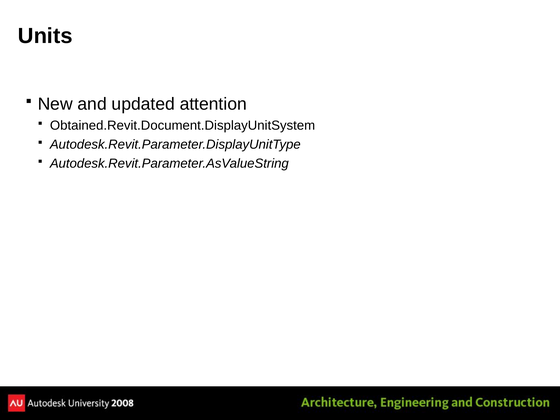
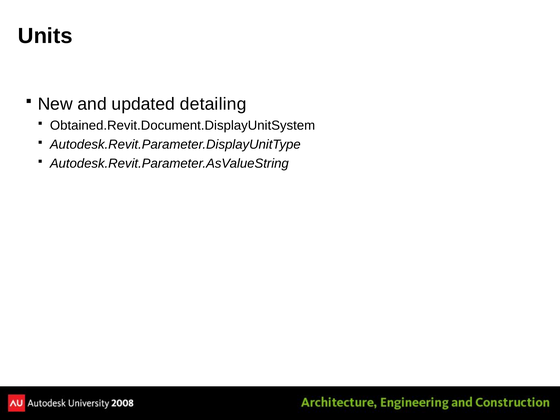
attention: attention -> detailing (213, 104)
